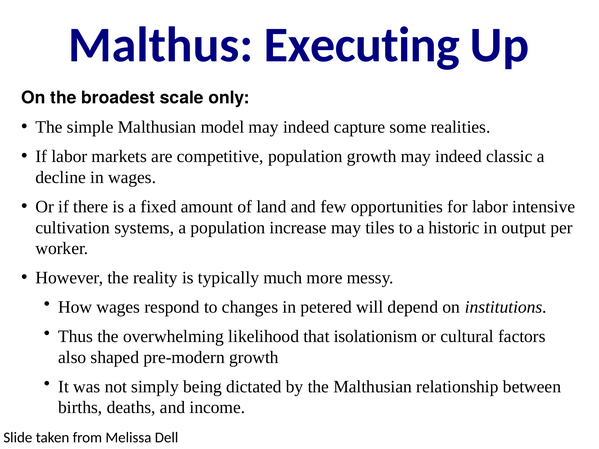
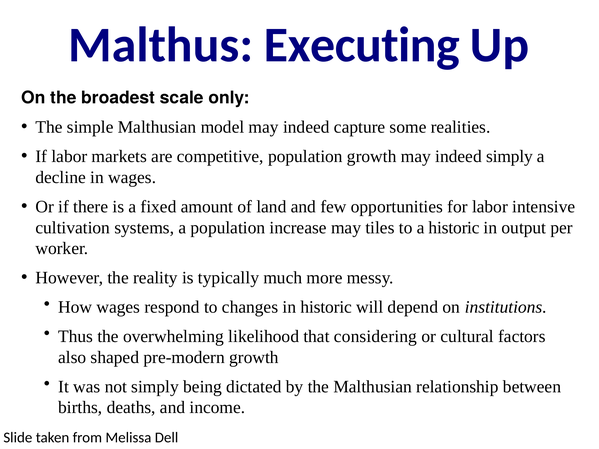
indeed classic: classic -> simply (509, 156)
in petered: petered -> historic (326, 307)
isolationism: isolationism -> considering (375, 337)
